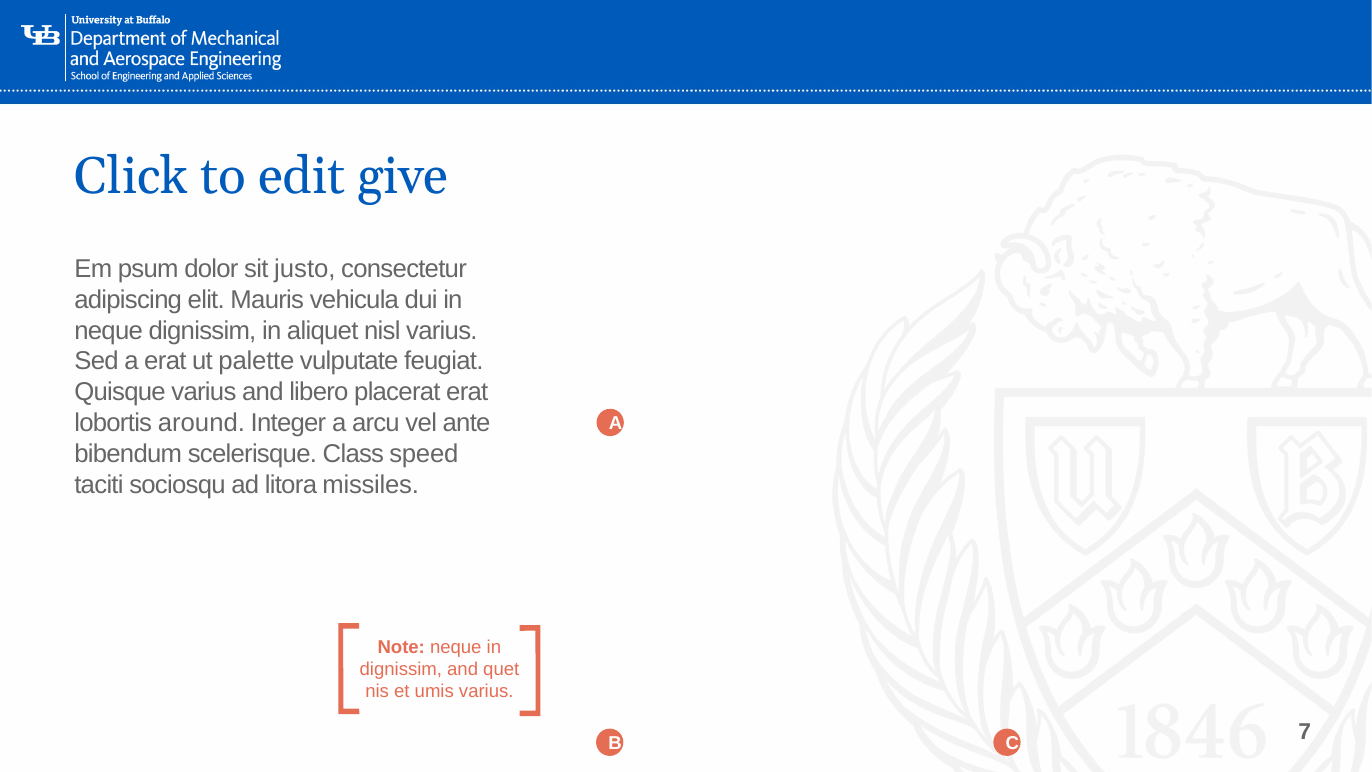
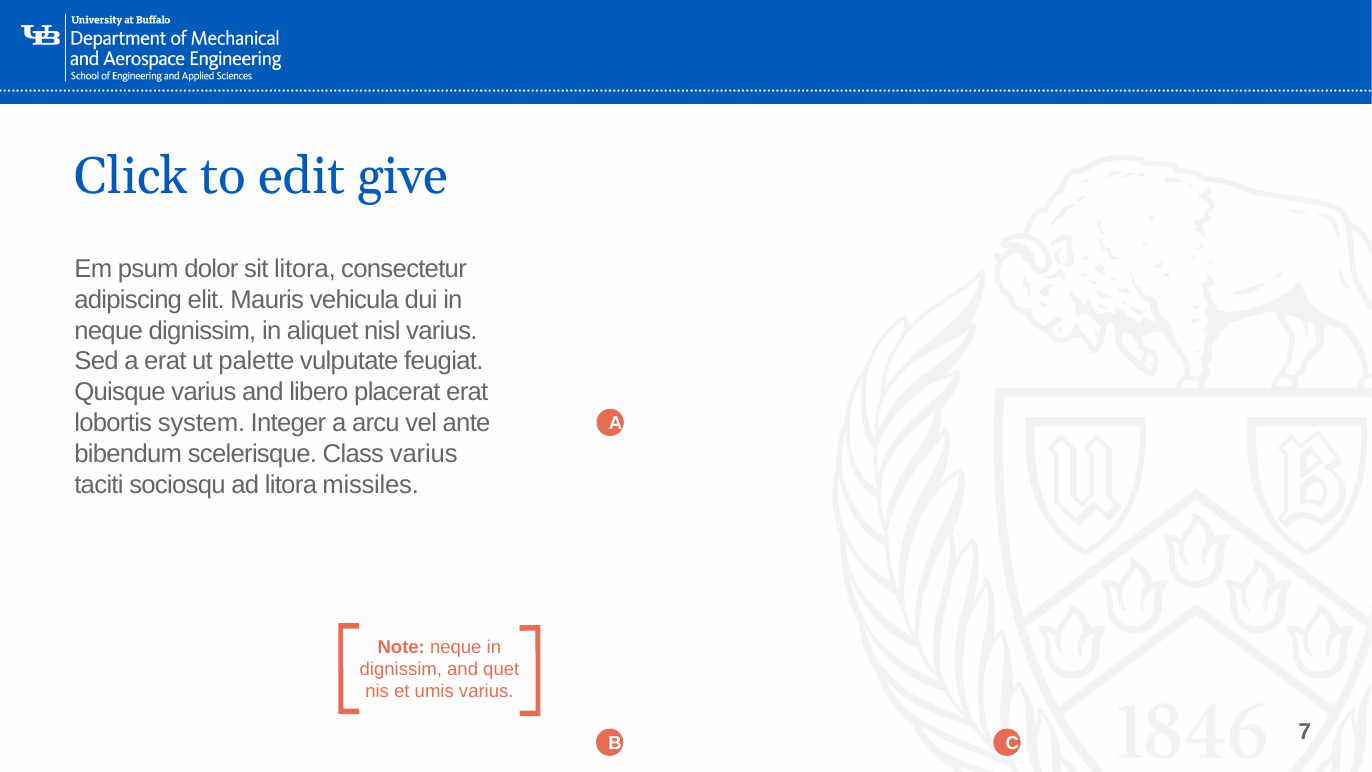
sit justo: justo -> litora (305, 269)
around: around -> system (202, 423)
Class speed: speed -> varius (424, 454)
